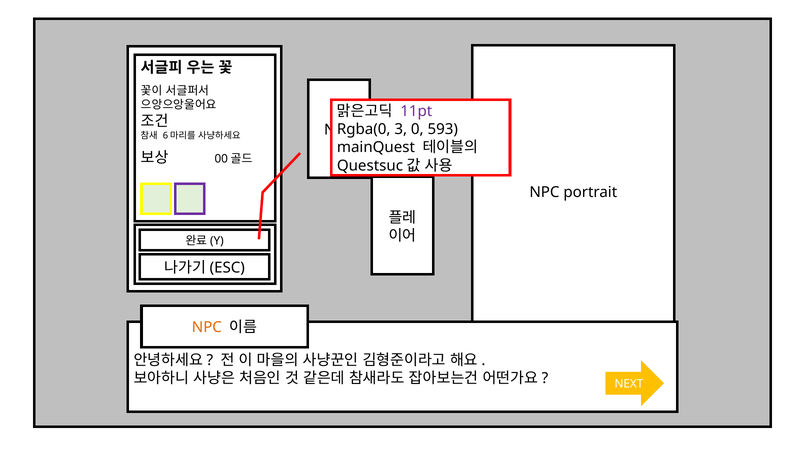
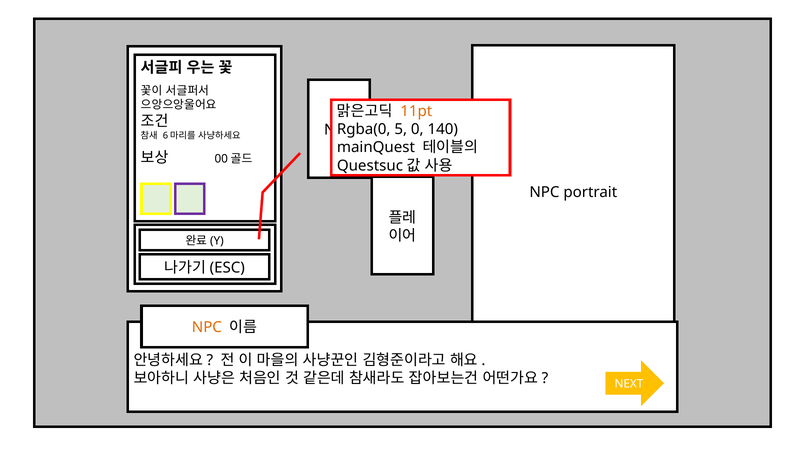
11pt colour: purple -> orange (416, 111)
3: 3 -> 5 (401, 129)
593: 593 -> 140 (443, 129)
